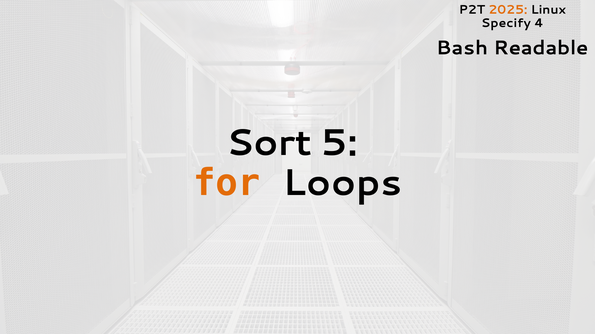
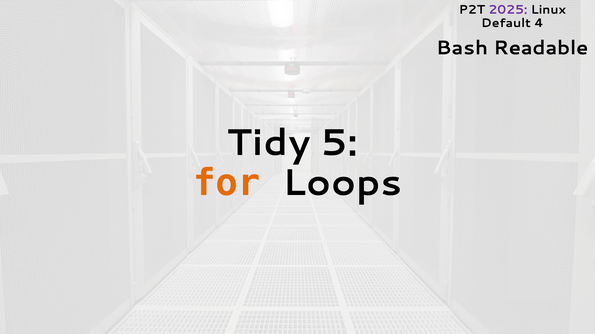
2025 colour: orange -> purple (508, 10)
Specify: Specify -> Default (506, 23)
Sort: Sort -> Tidy (269, 143)
